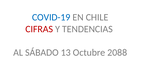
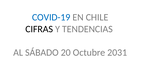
CIFRAS colour: red -> black (39, 29)
13: 13 -> 20 (66, 52)
2088: 2088 -> 2031 (117, 52)
